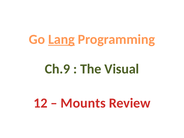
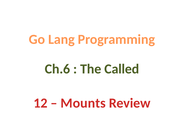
Lang underline: present -> none (61, 39)
Ch.9: Ch.9 -> Ch.6 (57, 69)
Visual: Visual -> Called (122, 69)
